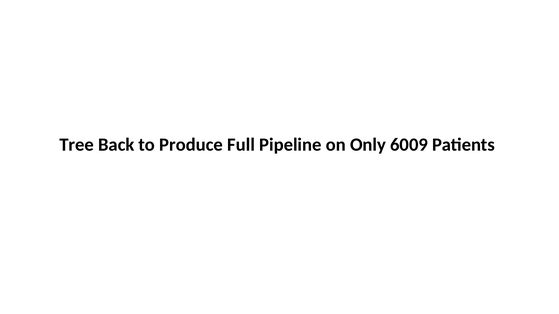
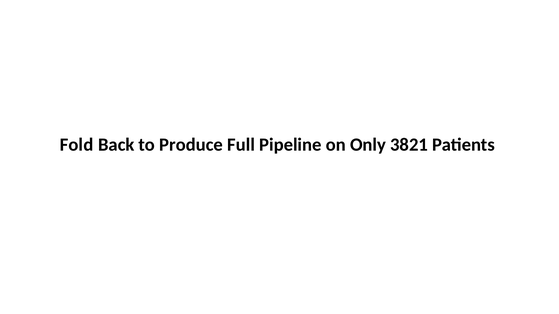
Tree: Tree -> Fold (77, 145)
6009: 6009 -> 3821 (409, 145)
